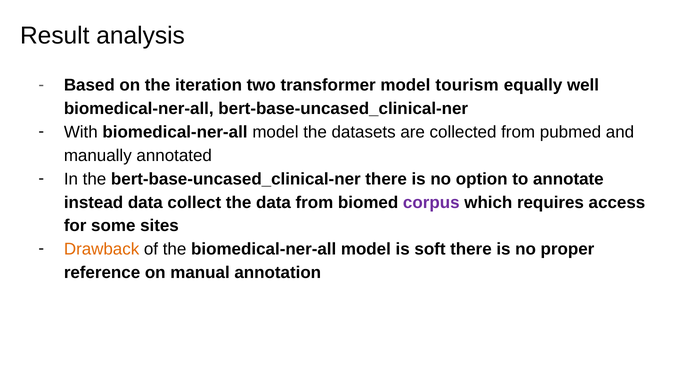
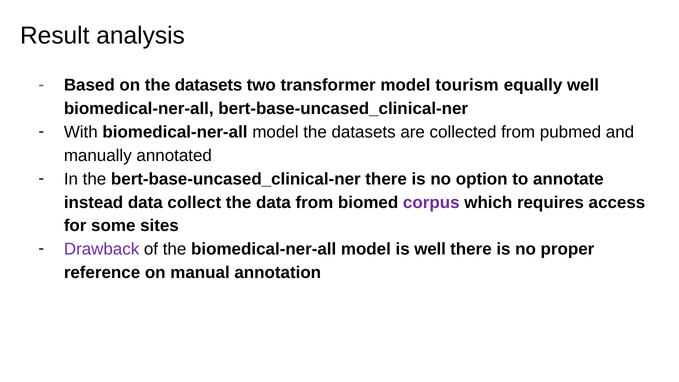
on the iteration: iteration -> datasets (209, 85)
Drawback colour: orange -> purple (102, 249)
is soft: soft -> well (430, 249)
